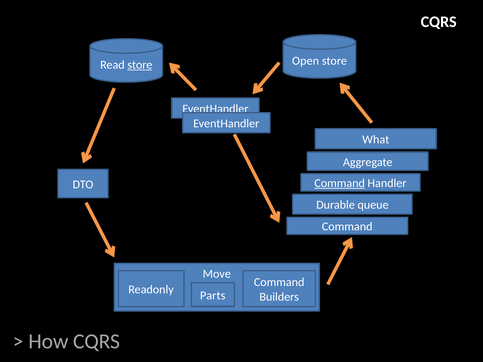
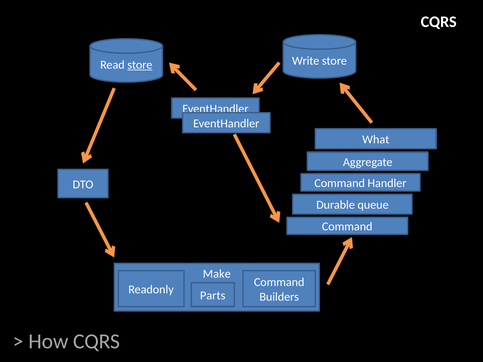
Open: Open -> Write (306, 61)
Command underline: present -> none (340, 183)
Move: Move -> Make (217, 274)
